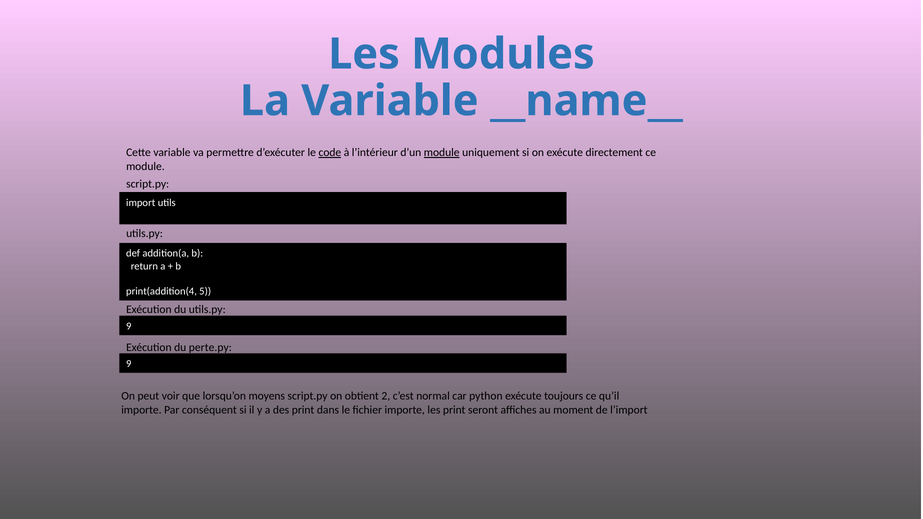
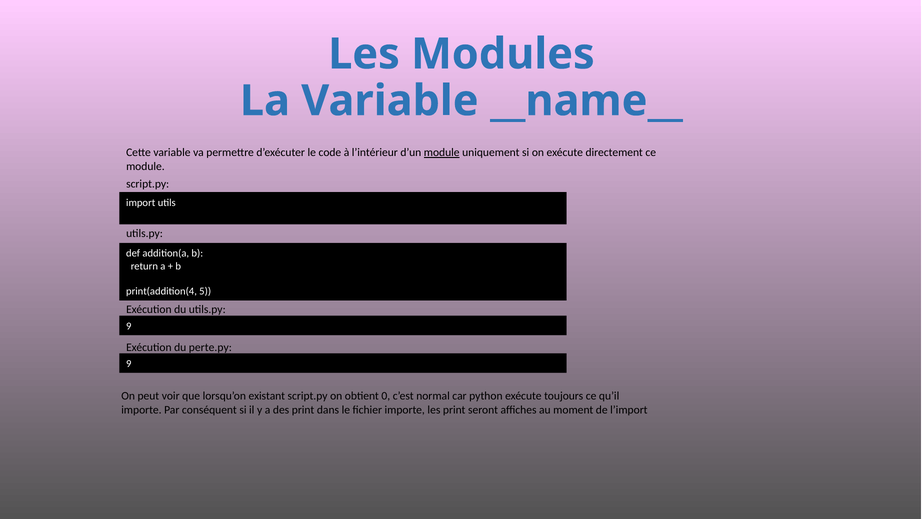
code underline: present -> none (330, 153)
moyens: moyens -> existant (267, 396)
2: 2 -> 0 (386, 396)
